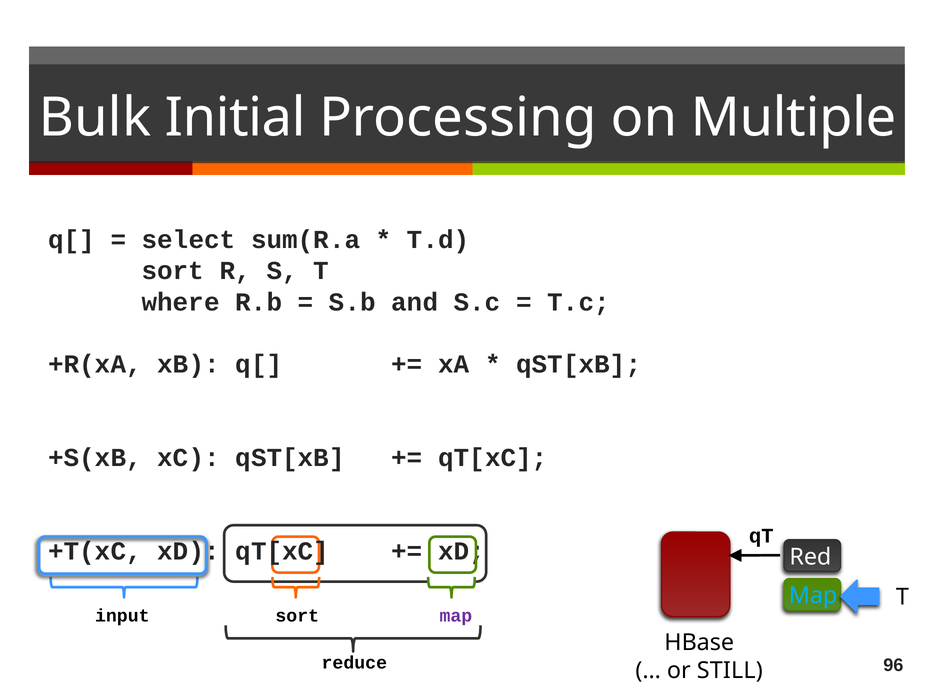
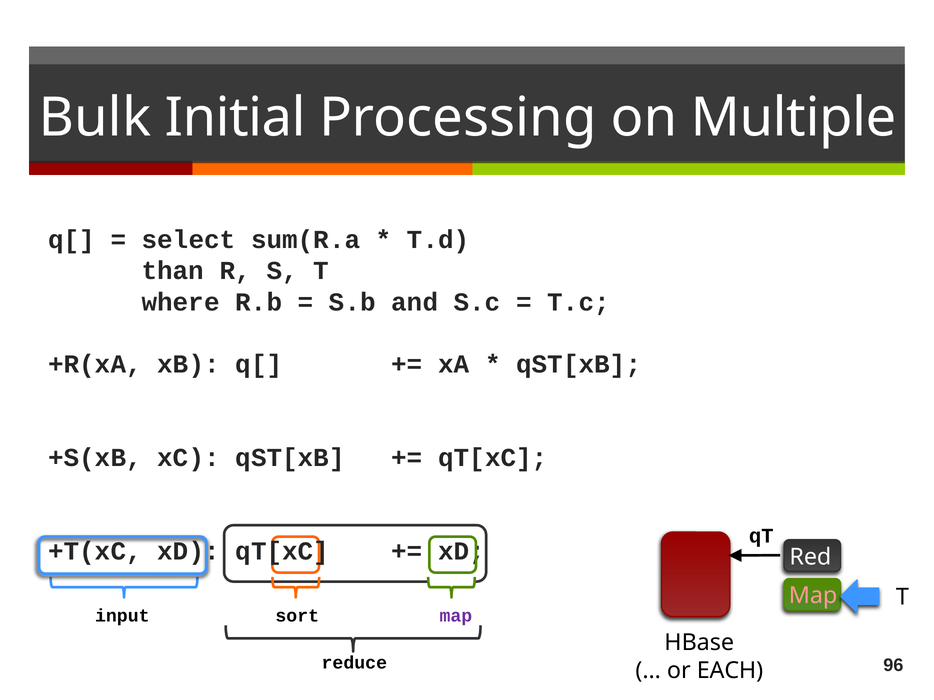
sort: sort -> than (173, 271)
Map colour: light blue -> pink (813, 596)
STILL: STILL -> EACH (730, 671)
